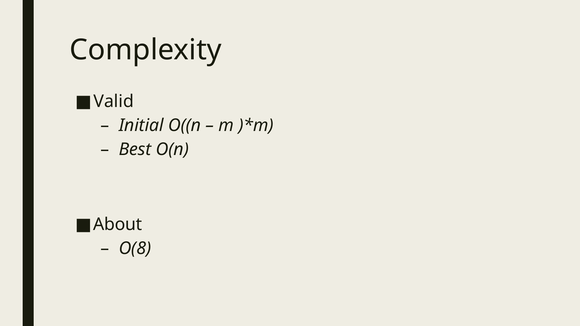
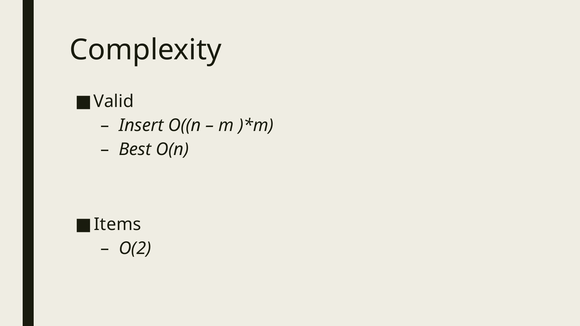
Initial: Initial -> Insert (141, 125)
About: About -> Items (118, 224)
O(8: O(8 -> O(2 (135, 248)
